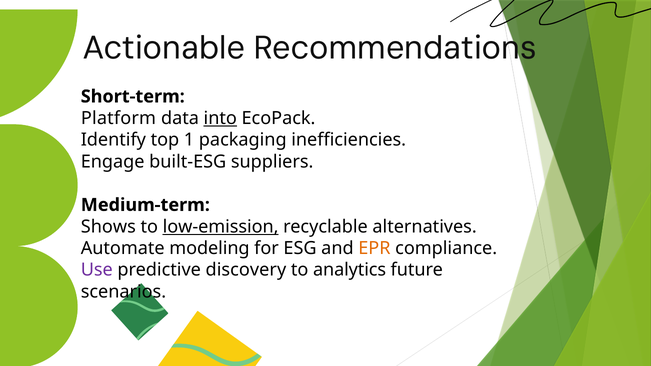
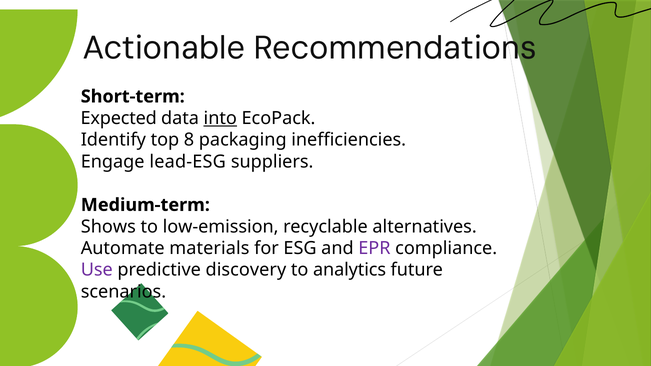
Platform: Platform -> Expected (119, 118)
1: 1 -> 8 (189, 140)
built-ESG: built-ESG -> lead-ESG (188, 162)
low-emission underline: present -> none (221, 227)
modeling: modeling -> materials (209, 248)
EPR colour: orange -> purple (374, 248)
